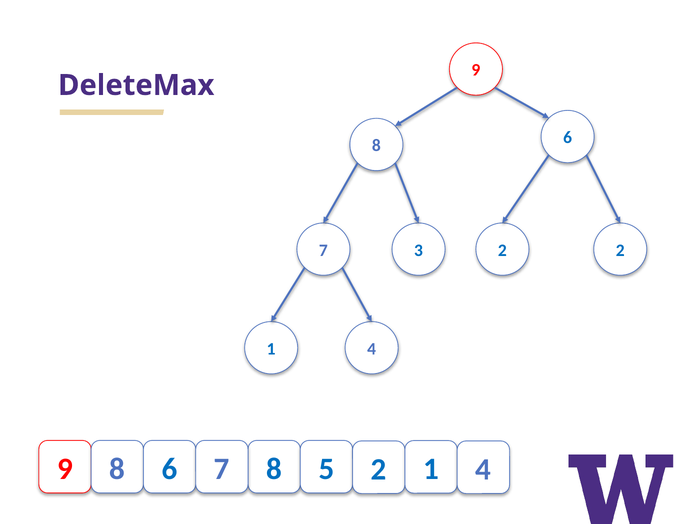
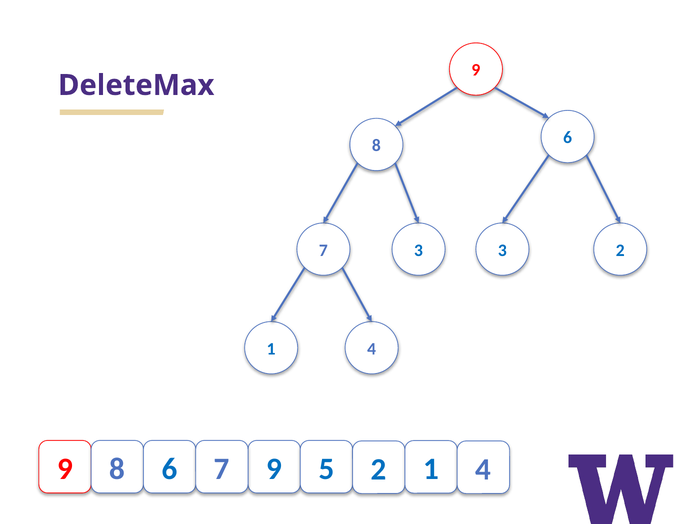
3 2: 2 -> 3 (502, 250)
6 8: 8 -> 9 (274, 468)
